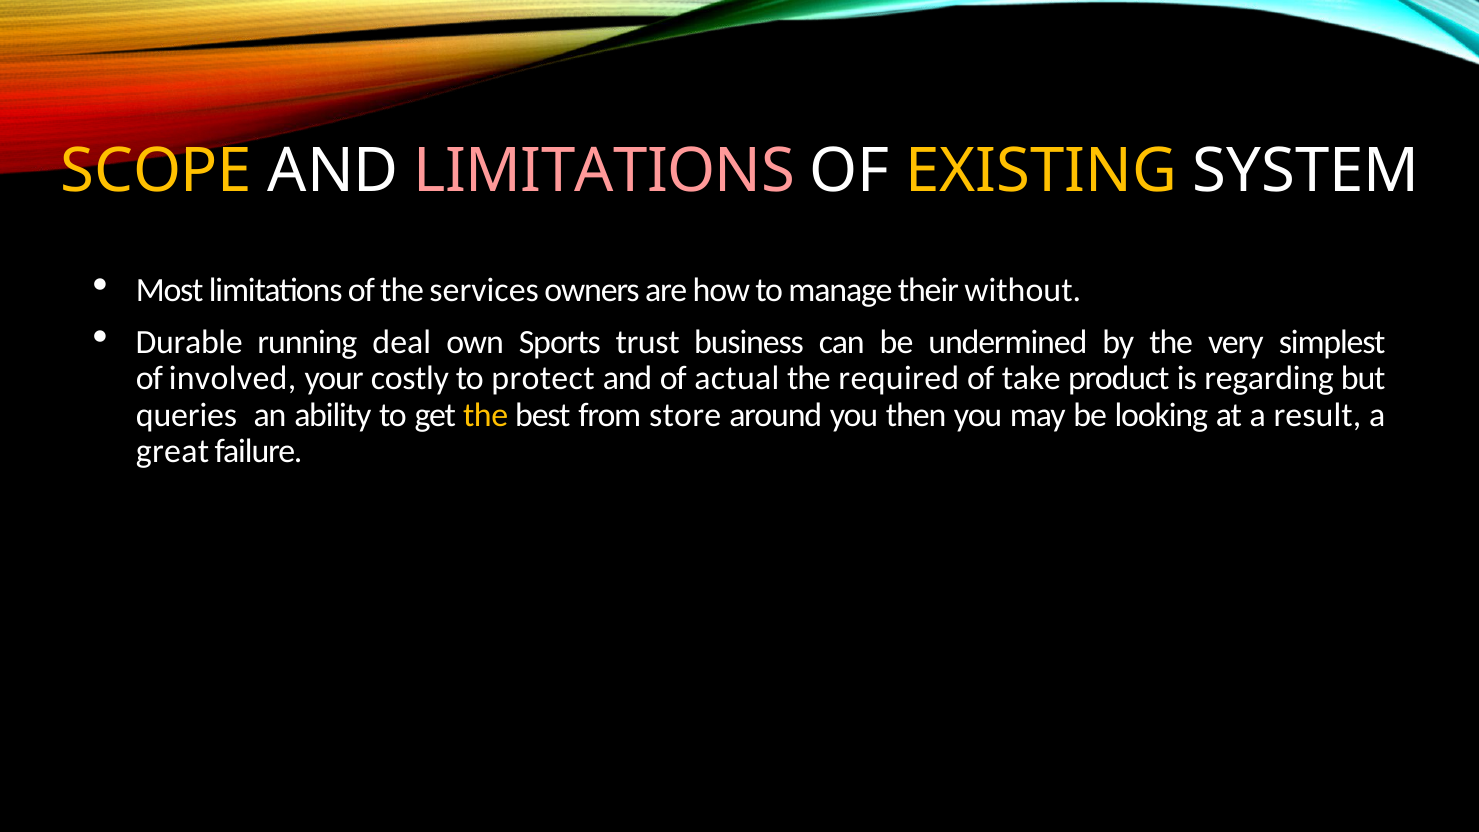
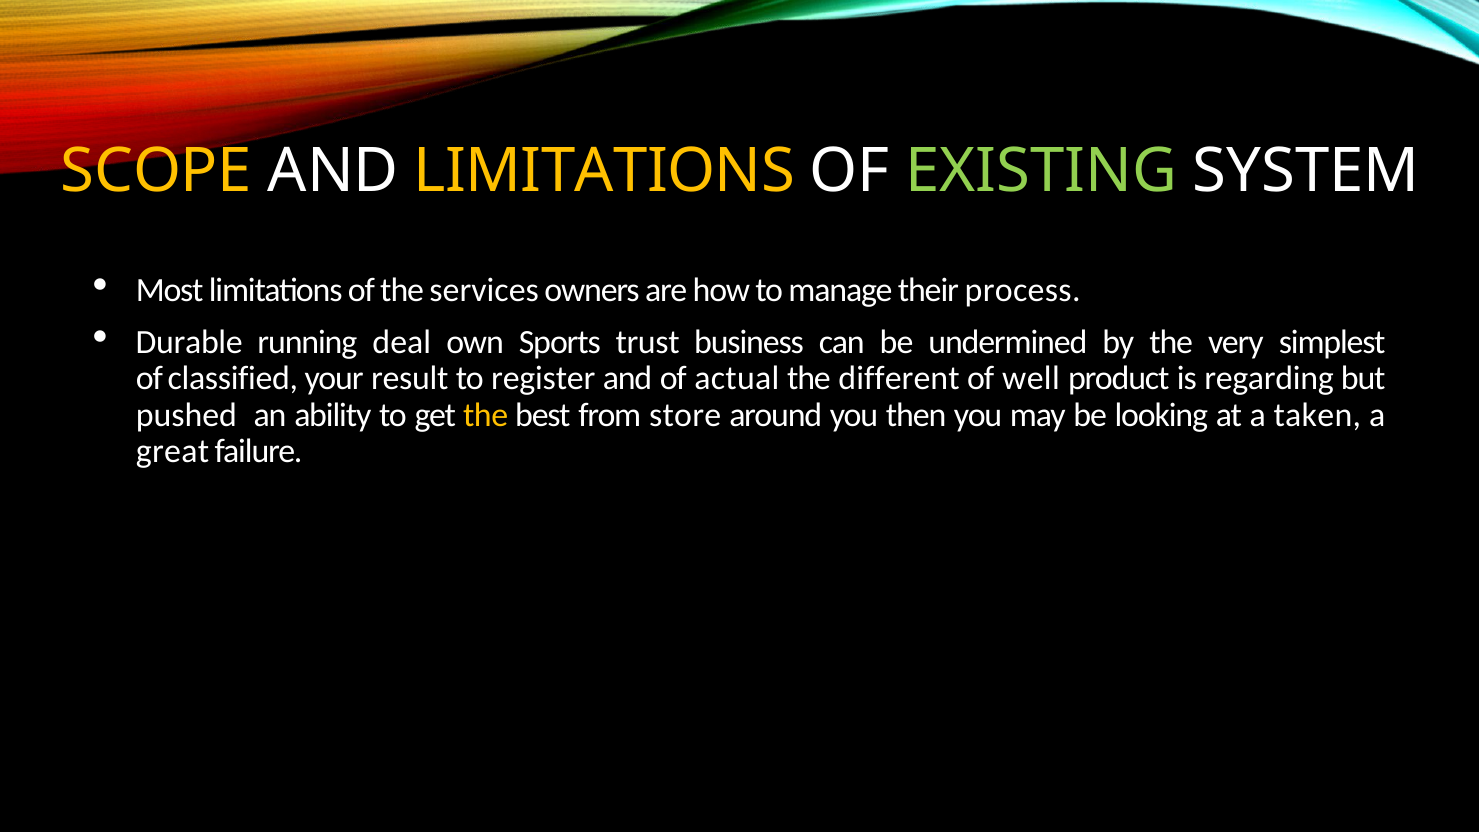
LIMITATIONS colour: pink -> yellow (604, 171)
EXISTING colour: yellow -> light green (1041, 171)
without: without -> process (1023, 290)
involved: involved -> classified (233, 378)
costly: costly -> result (410, 378)
protect: protect -> register (543, 378)
required: required -> different (899, 378)
take: take -> well (1031, 378)
queries: queries -> pushed (186, 415)
result: result -> taken (1317, 415)
